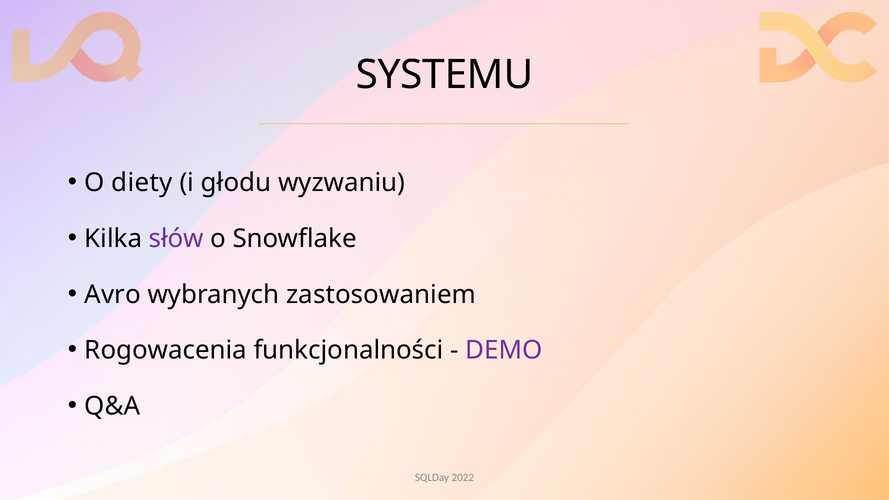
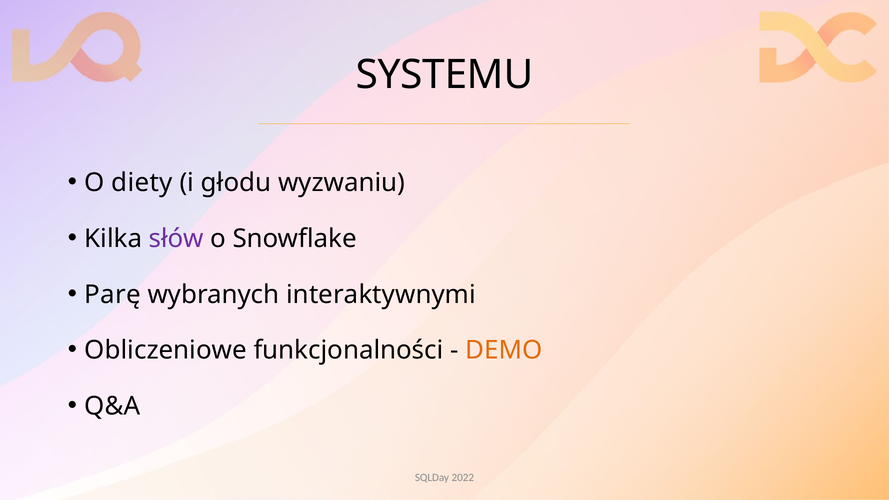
Avro: Avro -> Parę (113, 295)
zastosowaniem: zastosowaniem -> interaktywnymi (381, 295)
Rogowacenia: Rogowacenia -> Obliczeniowe (166, 350)
DEMO colour: purple -> orange (504, 350)
